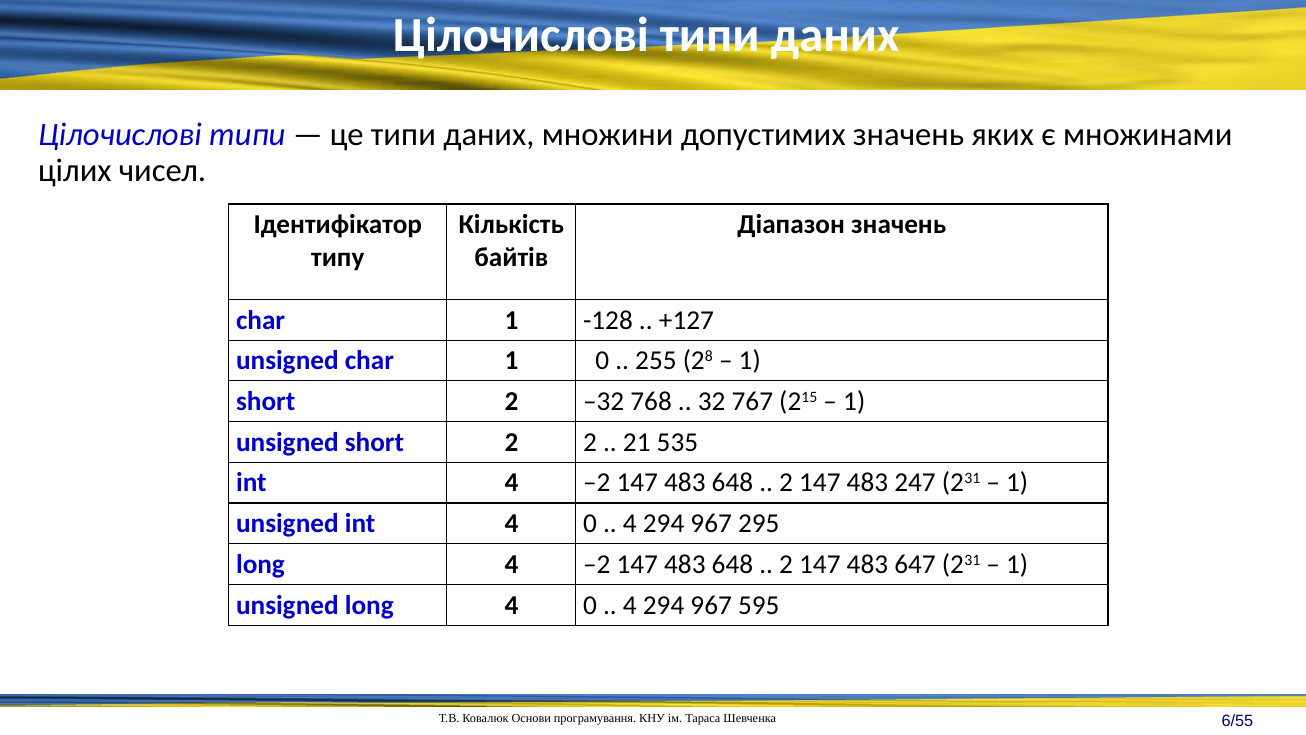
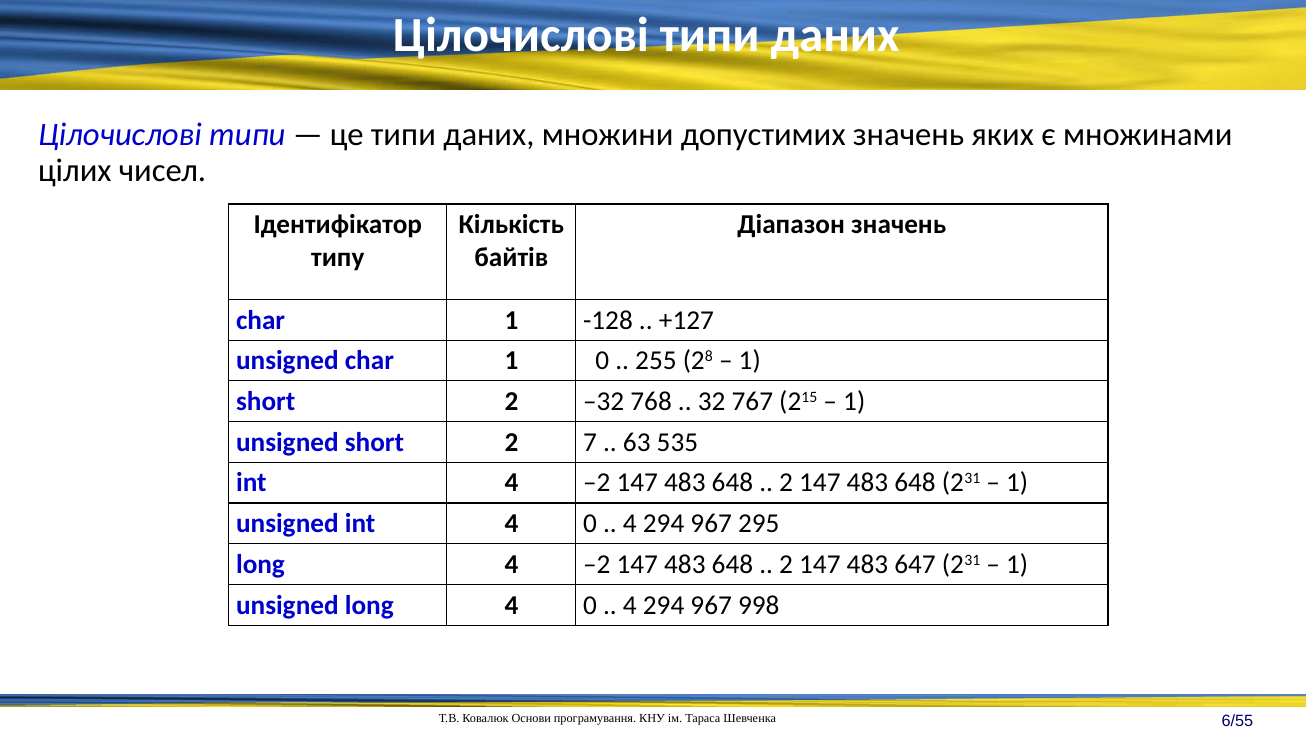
2 2: 2 -> 7 (590, 442)
21: 21 -> 63 (637, 442)
2 147 483 247: 247 -> 648 (915, 483)
595: 595 -> 998 (759, 605)
